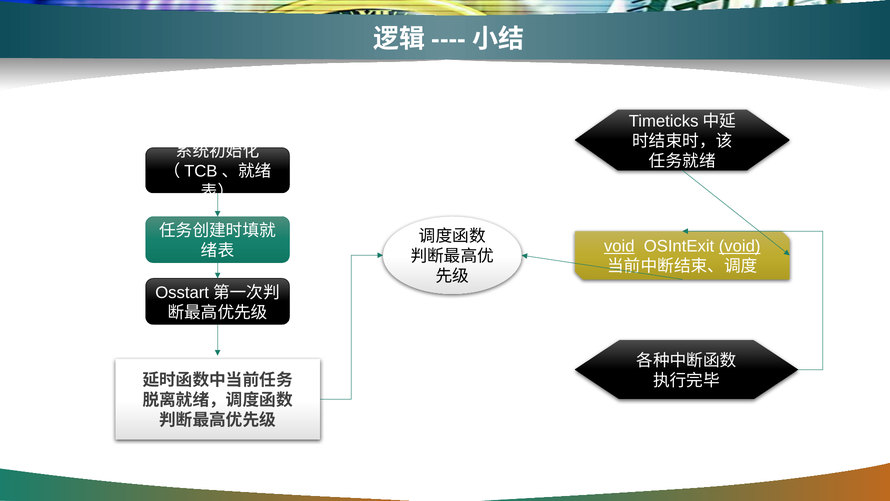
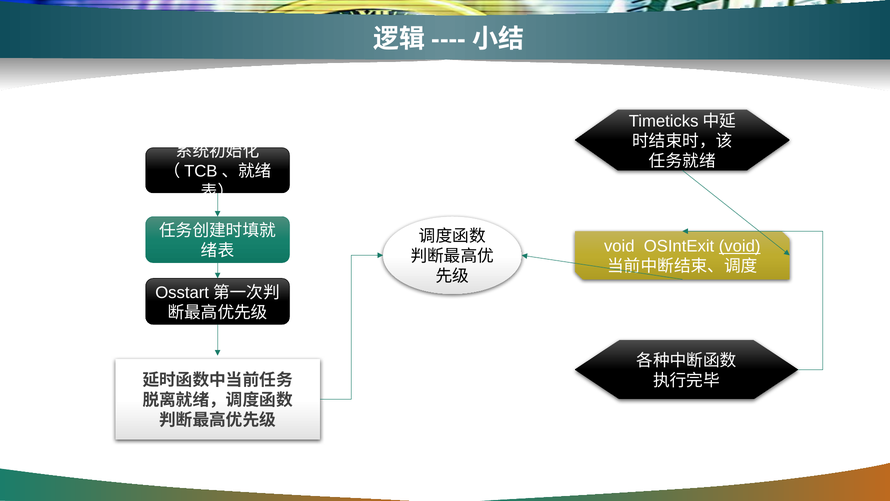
void underline: present -> none (619, 246)
